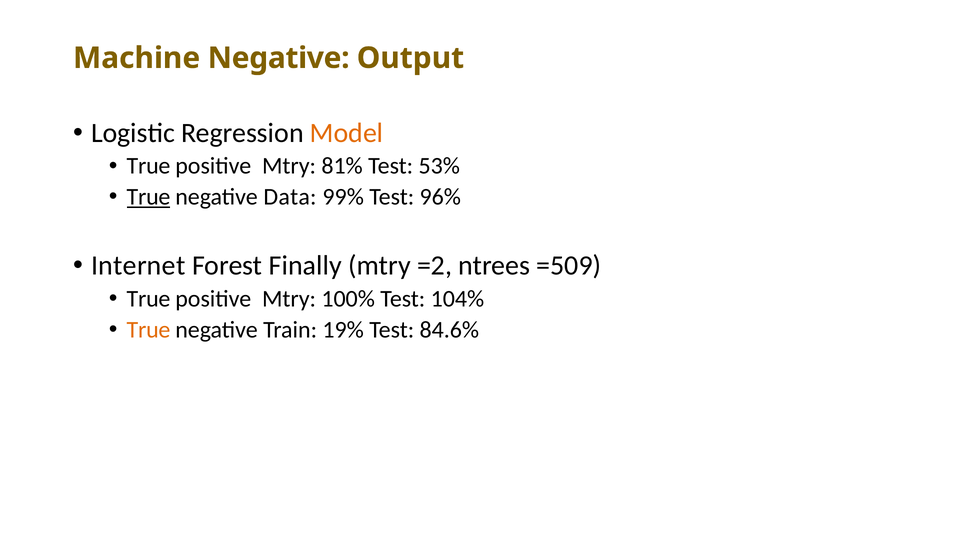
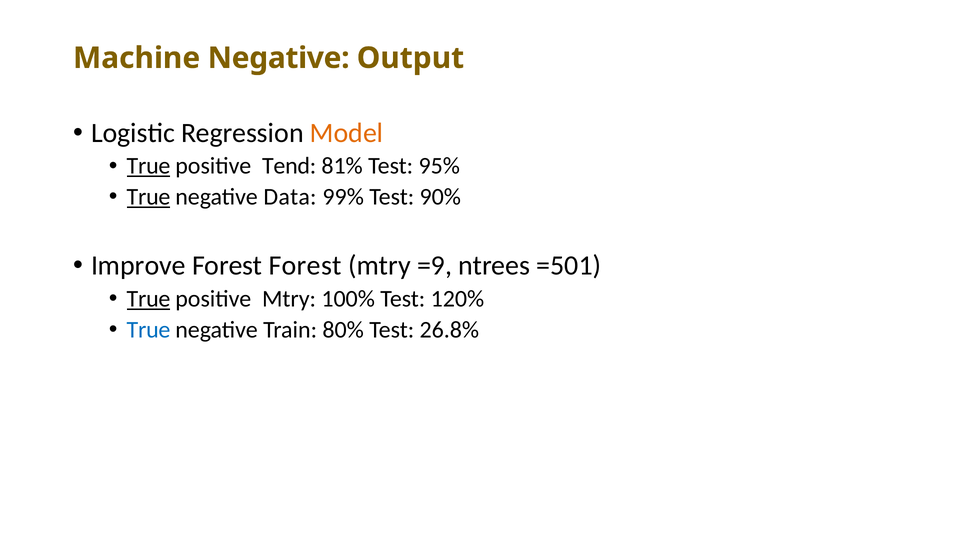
True underline: none -> present (148, 166)
Mtry: Mtry -> Tend (289, 166)
53%: 53% -> 95% (439, 166)
96%: 96% -> 90% (440, 197)
Internet: Internet -> Improve (138, 266)
Forest Finally: Finally -> Forest (305, 266)
=2: =2 -> =9 (435, 266)
=509: =509 -> =501 (569, 266)
True underline: none -> present (148, 299)
104%: 104% -> 120% (457, 299)
True colour: orange -> blue (148, 330)
19%: 19% -> 80% (343, 330)
84.6%: 84.6% -> 26.8% (449, 330)
